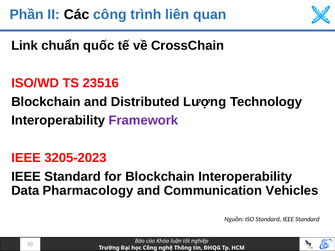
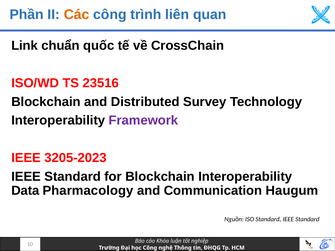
Các colour: black -> orange (77, 15)
Lượng: Lượng -> Survey (205, 102)
Vehicles: Vehicles -> Haugum (292, 191)
